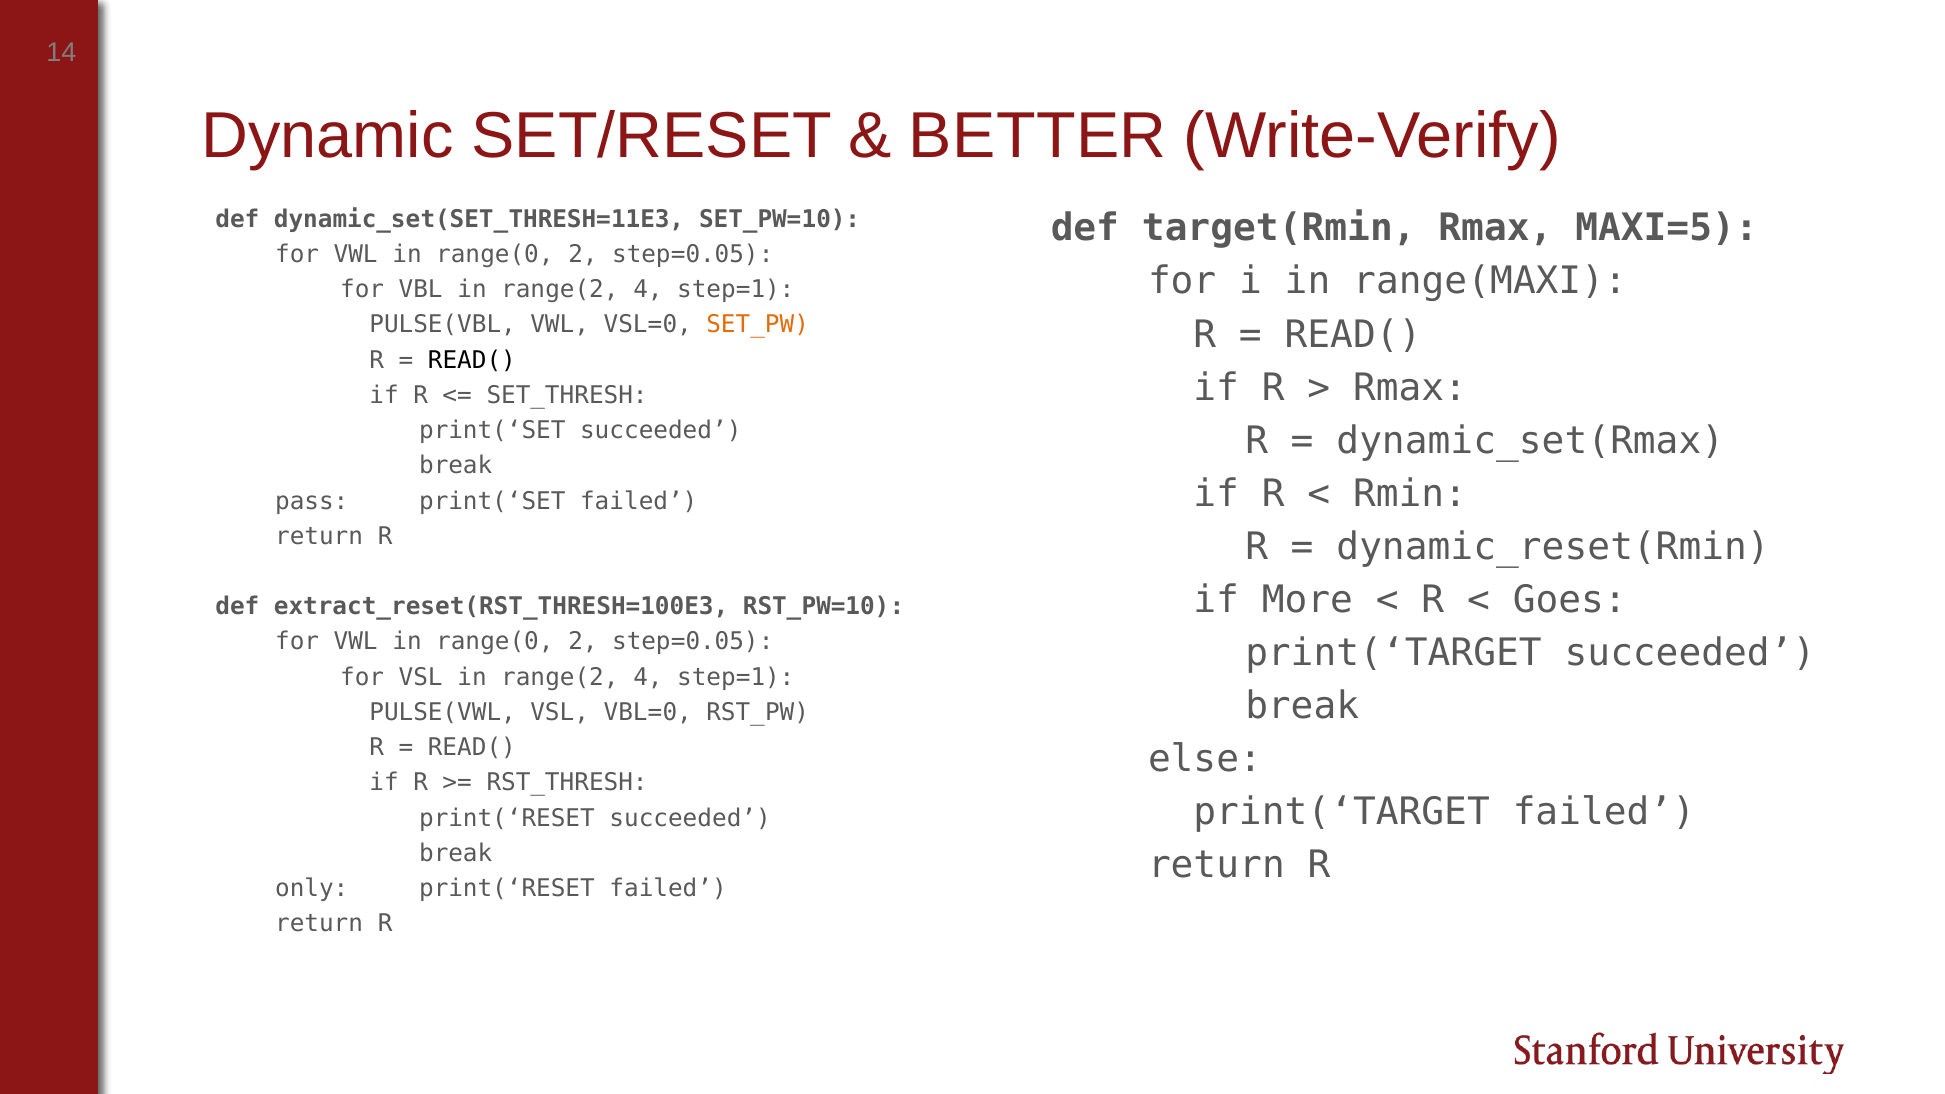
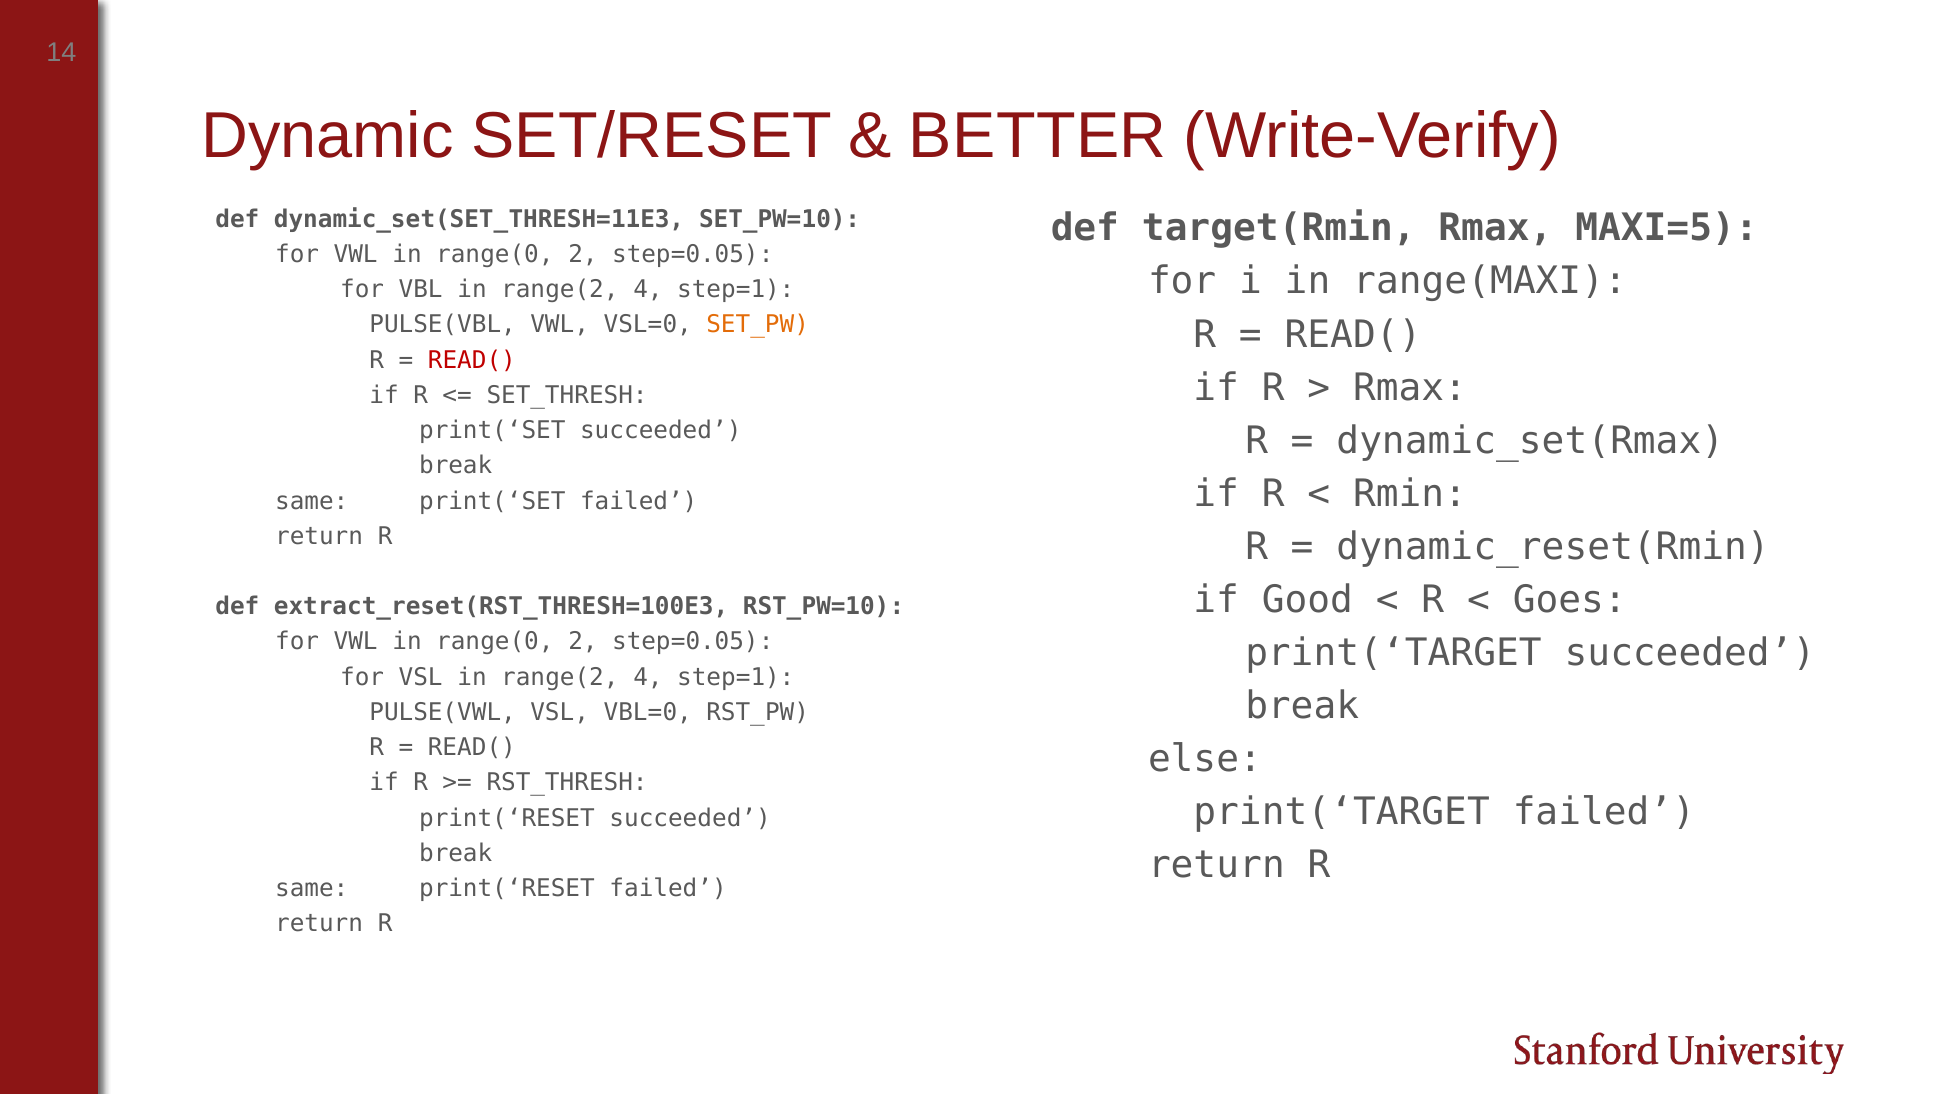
READ( colour: black -> red (472, 360)
pass: pass -> same (312, 501)
More: More -> Good (1307, 600)
only: only -> same (312, 889)
